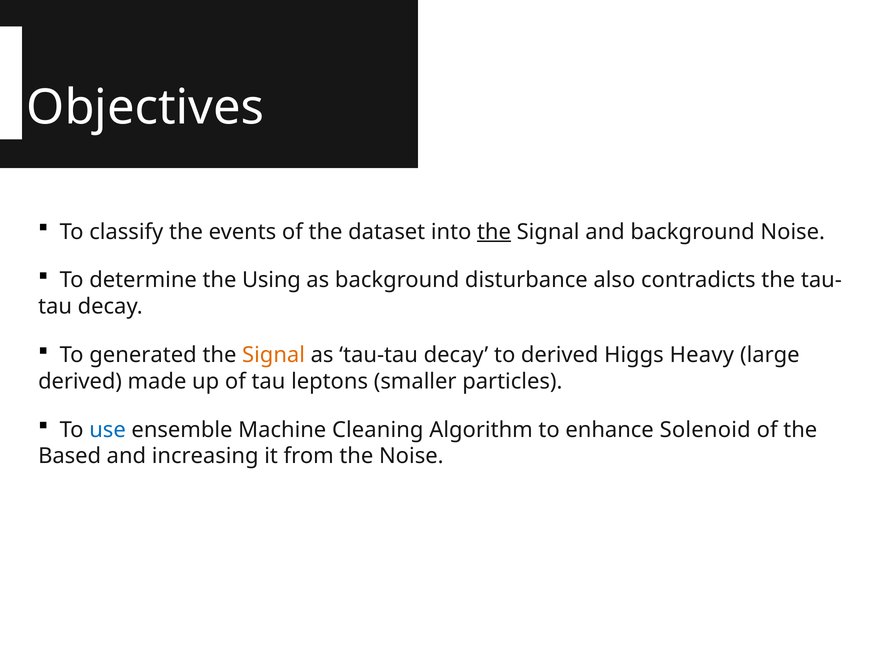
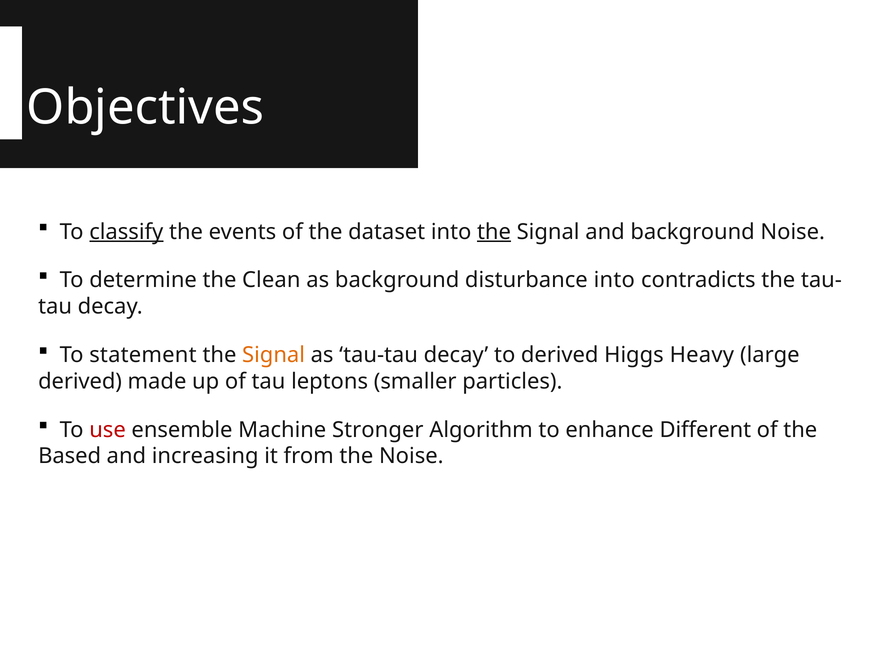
classify underline: none -> present (126, 232)
Using: Using -> Clean (271, 280)
disturbance also: also -> into (614, 280)
generated: generated -> statement (143, 355)
use colour: blue -> red (108, 430)
Cleaning: Cleaning -> Stronger (378, 430)
Solenoid: Solenoid -> Different (705, 430)
